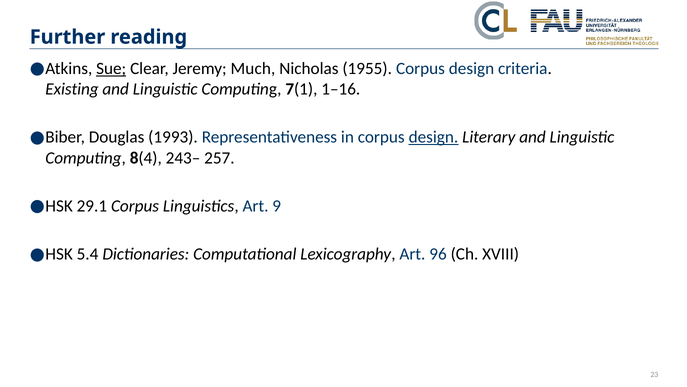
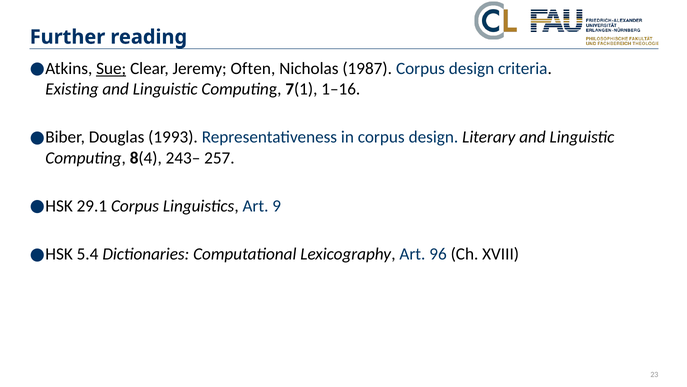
Much: Much -> Often (253, 68)
1955: 1955 -> 1987 (367, 68)
design underline: present -> none (433, 137)
